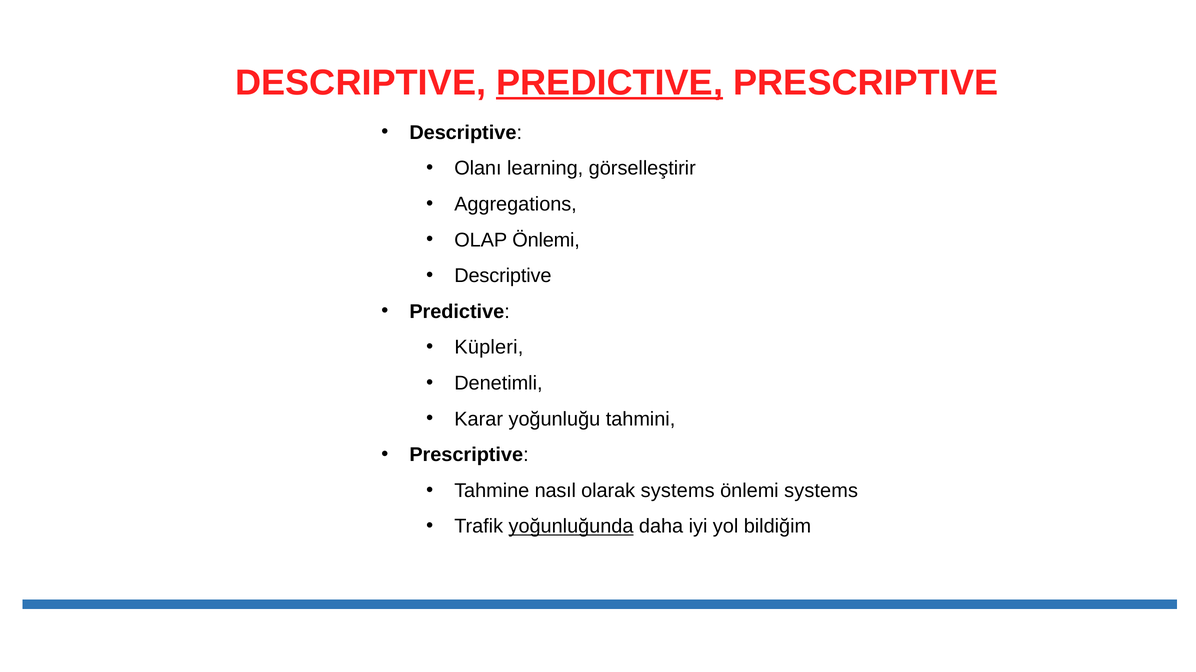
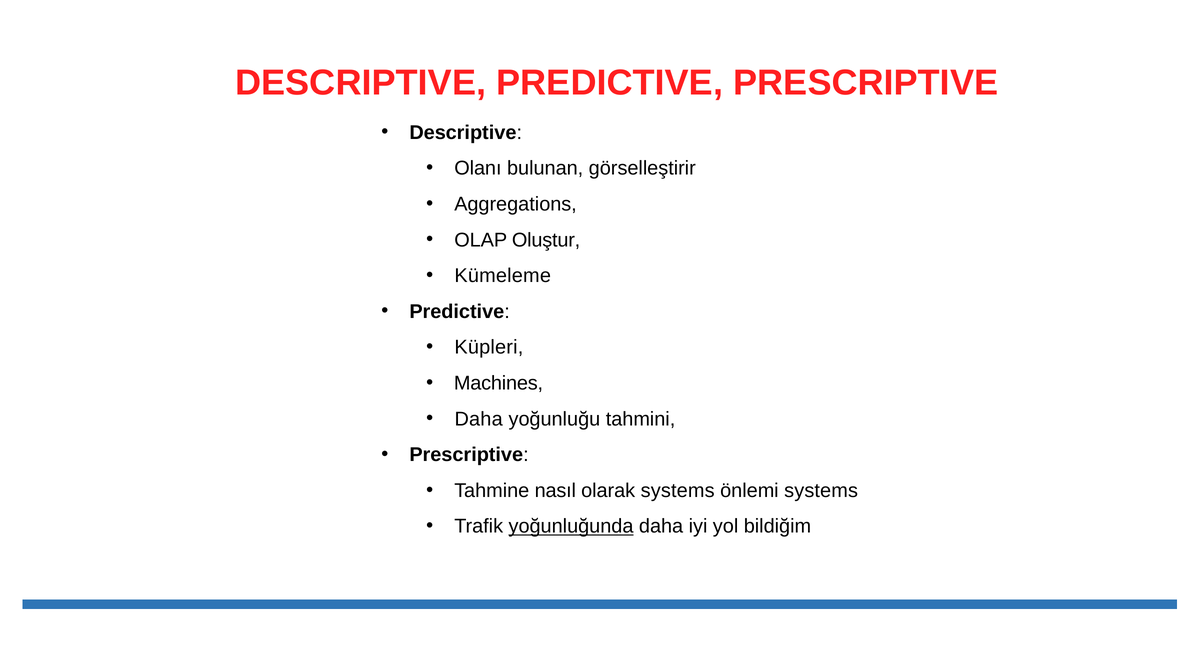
PREDICTIVE underline: present -> none (610, 83)
learning: learning -> bulunan (545, 169)
OLAP Önlemi: Önlemi -> Oluştur (546, 240)
Descriptive: Descriptive -> Kümeleme (503, 276)
Denetimli: Denetimli -> Machines (498, 384)
Karar: Karar -> Daha (479, 419)
